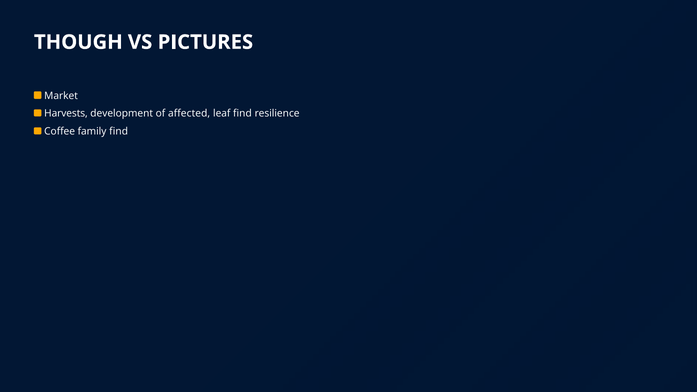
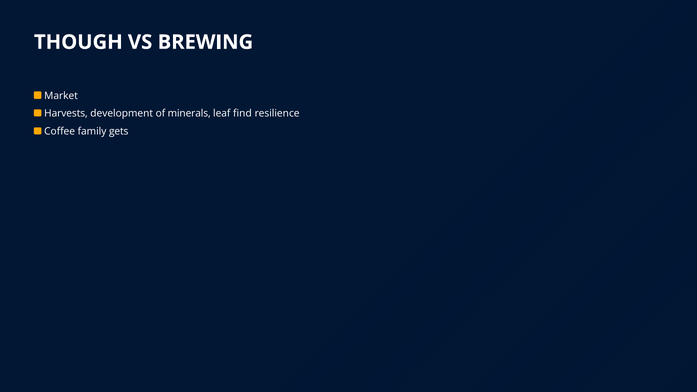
PICTURES: PICTURES -> BREWING (205, 42)
affected: affected -> minerals (189, 114)
family find: find -> gets (119, 131)
